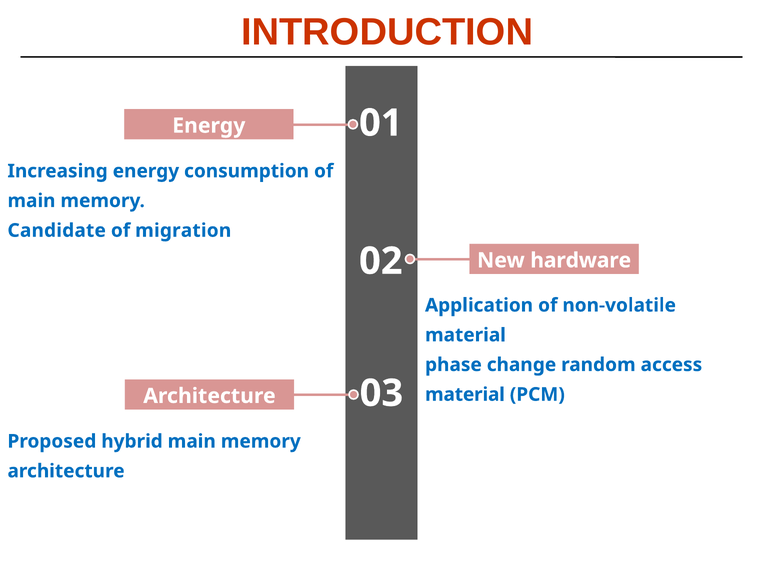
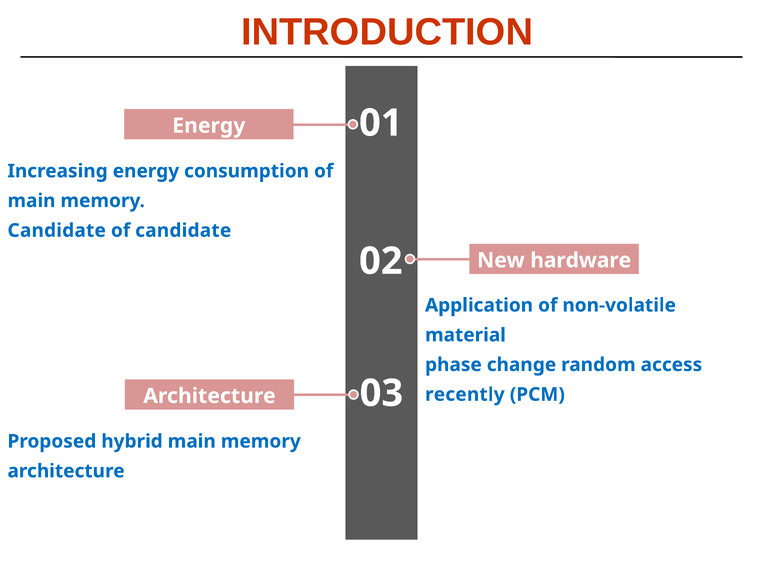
of migration: migration -> candidate (183, 231)
material: material -> recently (465, 395)
